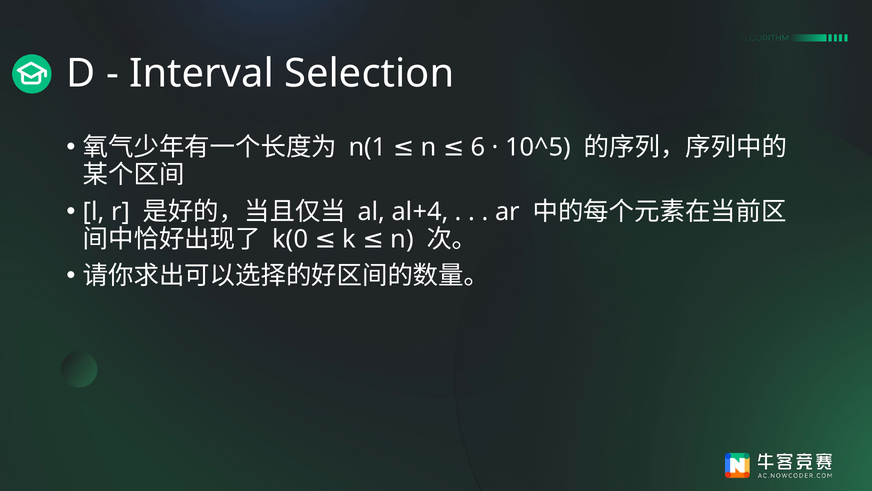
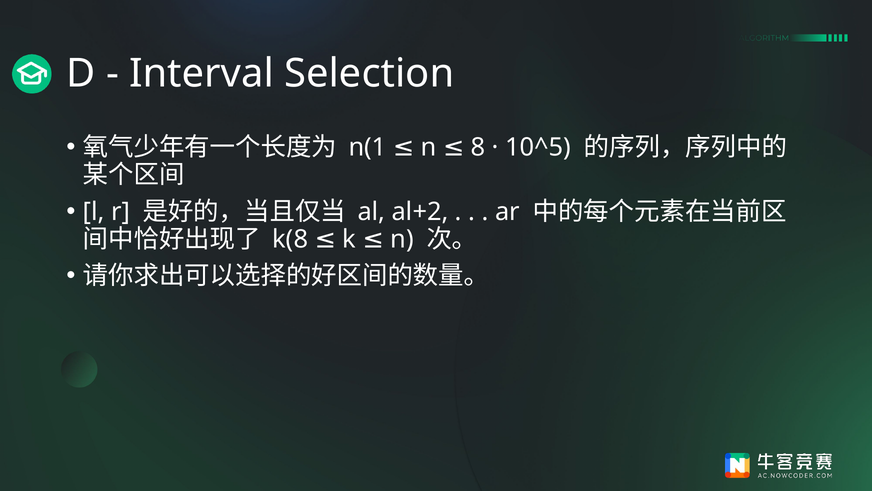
6: 6 -> 8 (478, 147)
al+4: al+4 -> al+2 (420, 211)
k(0: k(0 -> k(8 (290, 239)
